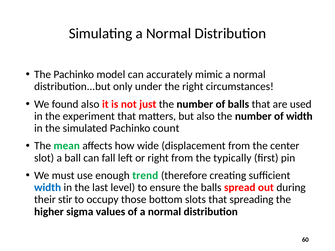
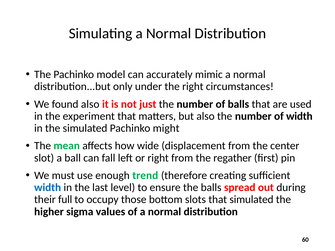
count: count -> might (166, 128)
typically: typically -> regather (232, 158)
stir: stir -> full (65, 200)
that spreading: spreading -> simulated (251, 200)
